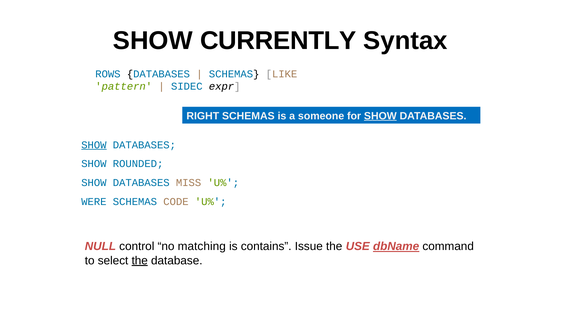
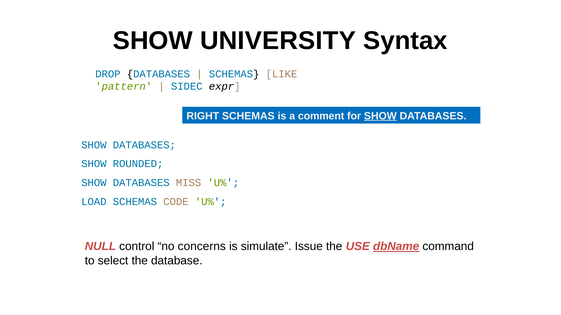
CURRENTLY: CURRENTLY -> UNIVERSITY (278, 41)
ROWS: ROWS -> DROP (108, 74)
someone: someone -> comment (321, 116)
SHOW underline: present -> none (94, 145)
WERE: WERE -> LOAD (94, 202)
matching: matching -> concerns (202, 247)
contains: contains -> simulate (266, 247)
the underline: present -> none (140, 261)
